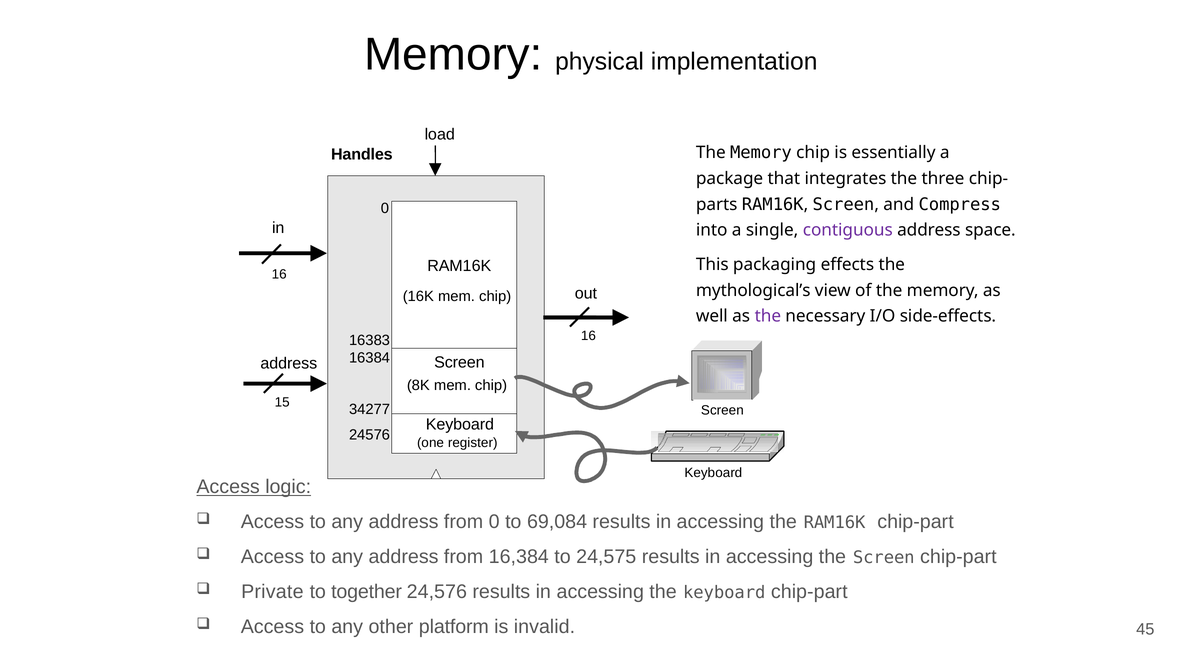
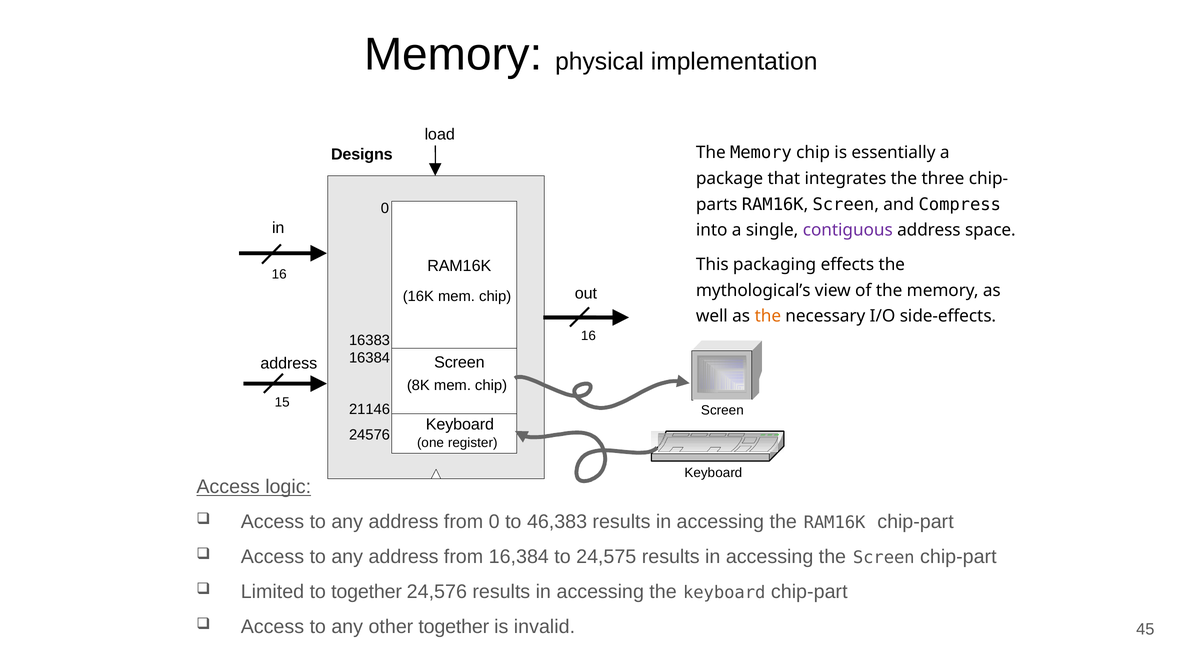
Handles: Handles -> Designs (362, 154)
the colour: purple -> orange (768, 316)
34277: 34277 -> 21146 (370, 409)
69,084: 69,084 -> 46,383 (557, 522)
Private: Private -> Limited (272, 592)
other platform: platform -> together (454, 627)
